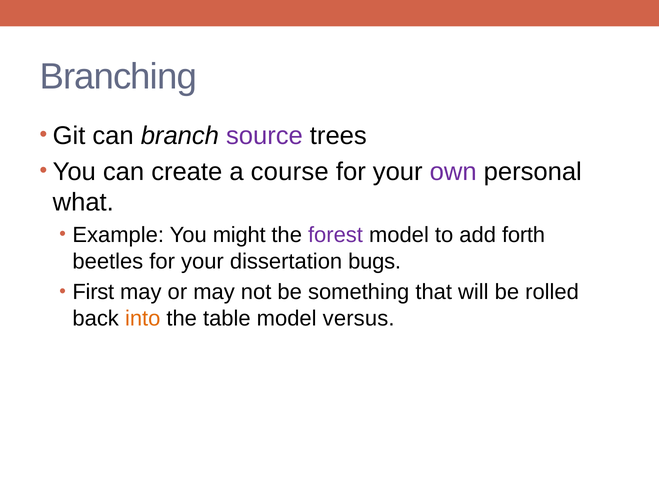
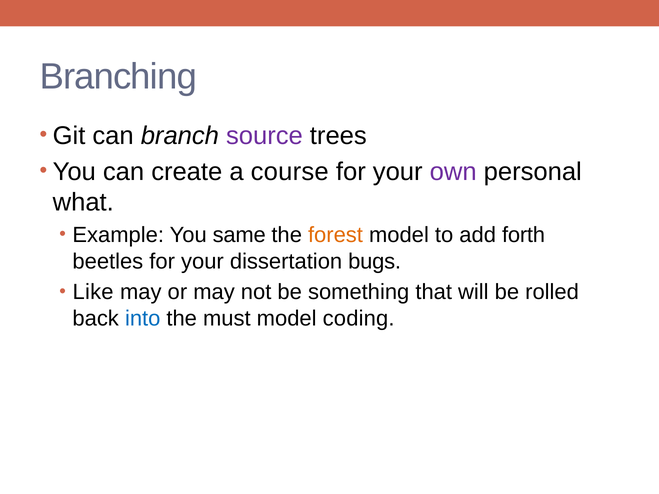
might: might -> same (239, 235)
forest colour: purple -> orange (335, 235)
First: First -> Like (93, 292)
into colour: orange -> blue (143, 319)
table: table -> must (227, 319)
versus: versus -> coding (359, 319)
